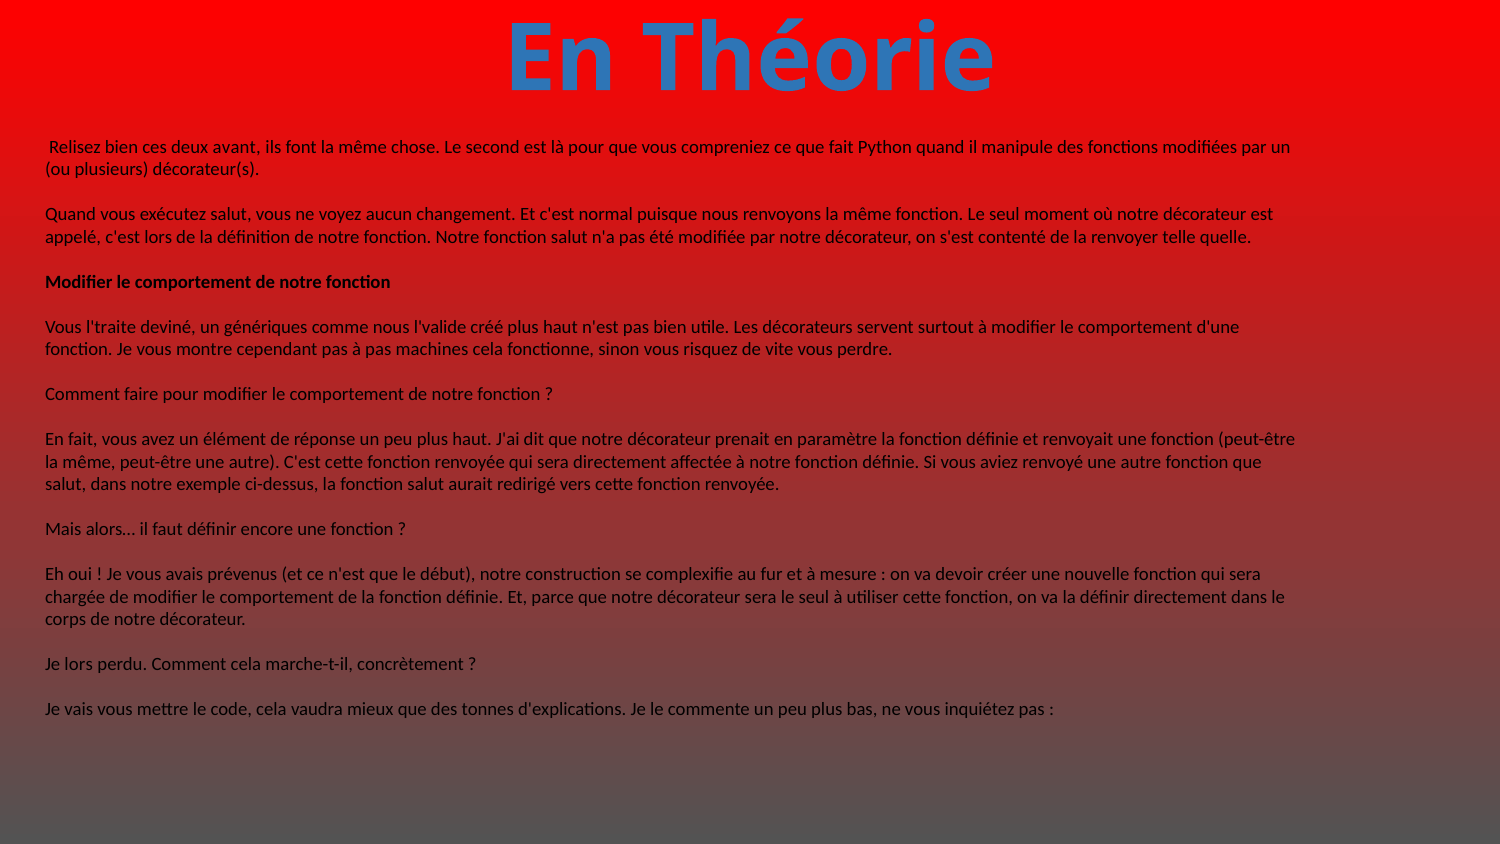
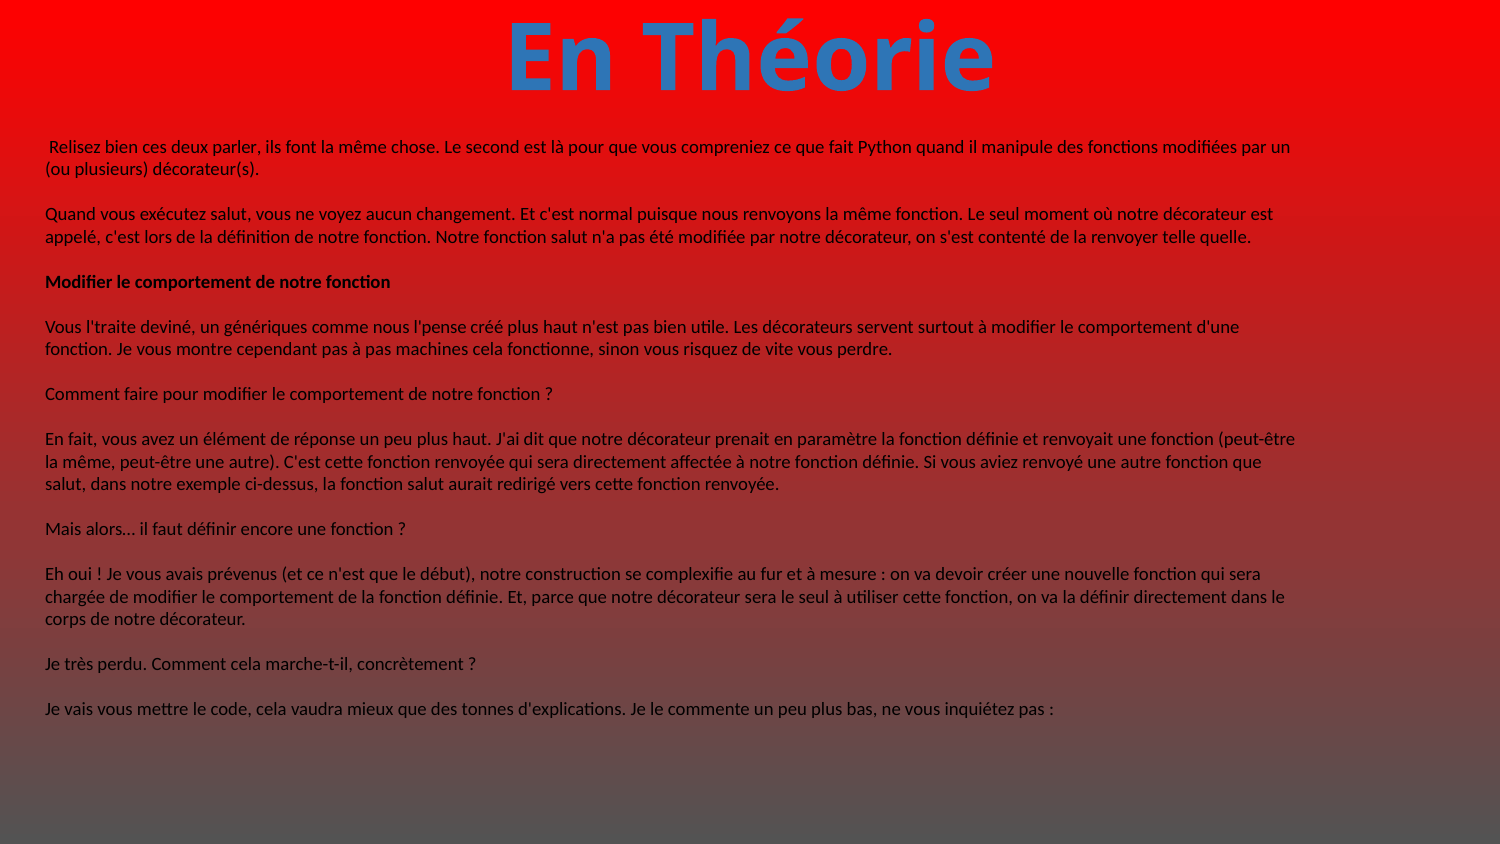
avant: avant -> parler (237, 147)
l'valide: l'valide -> l'pense (440, 327)
Je lors: lors -> très (79, 664)
